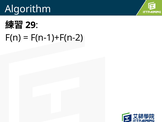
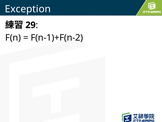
Algorithm: Algorithm -> Exception (28, 9)
